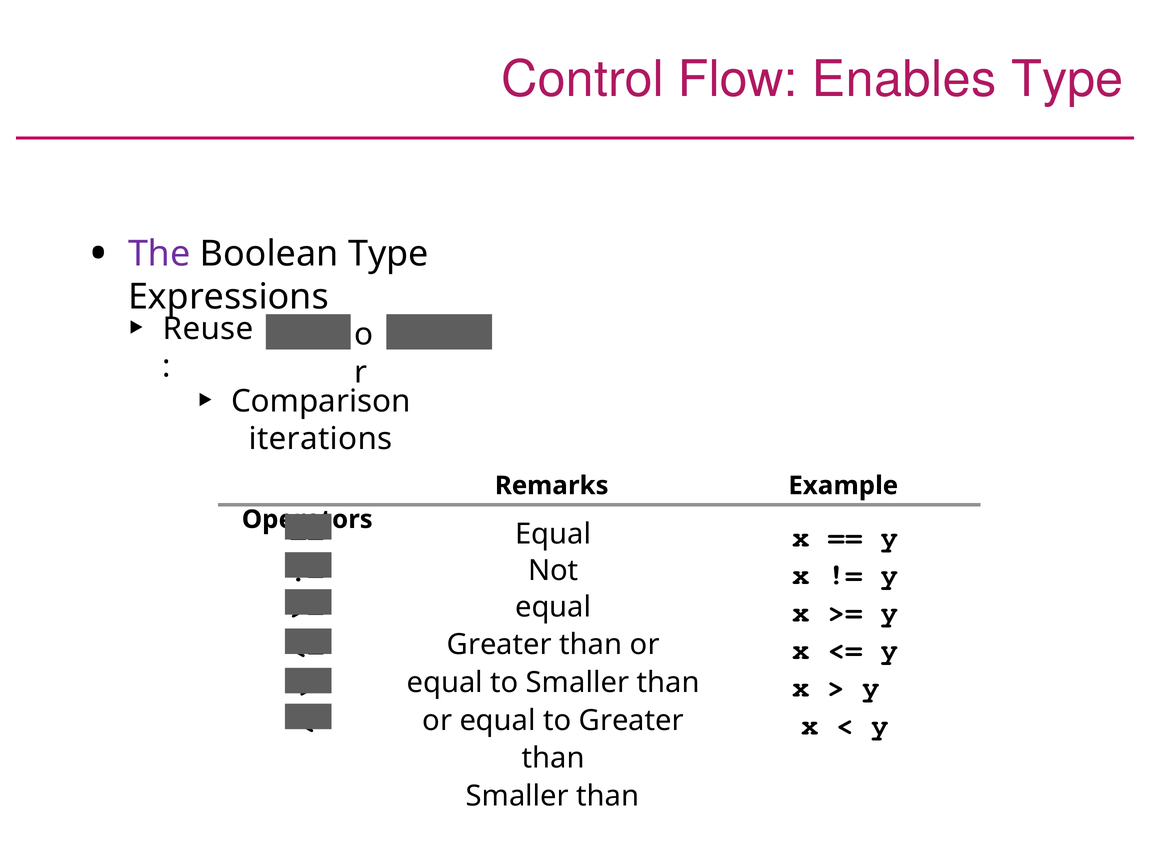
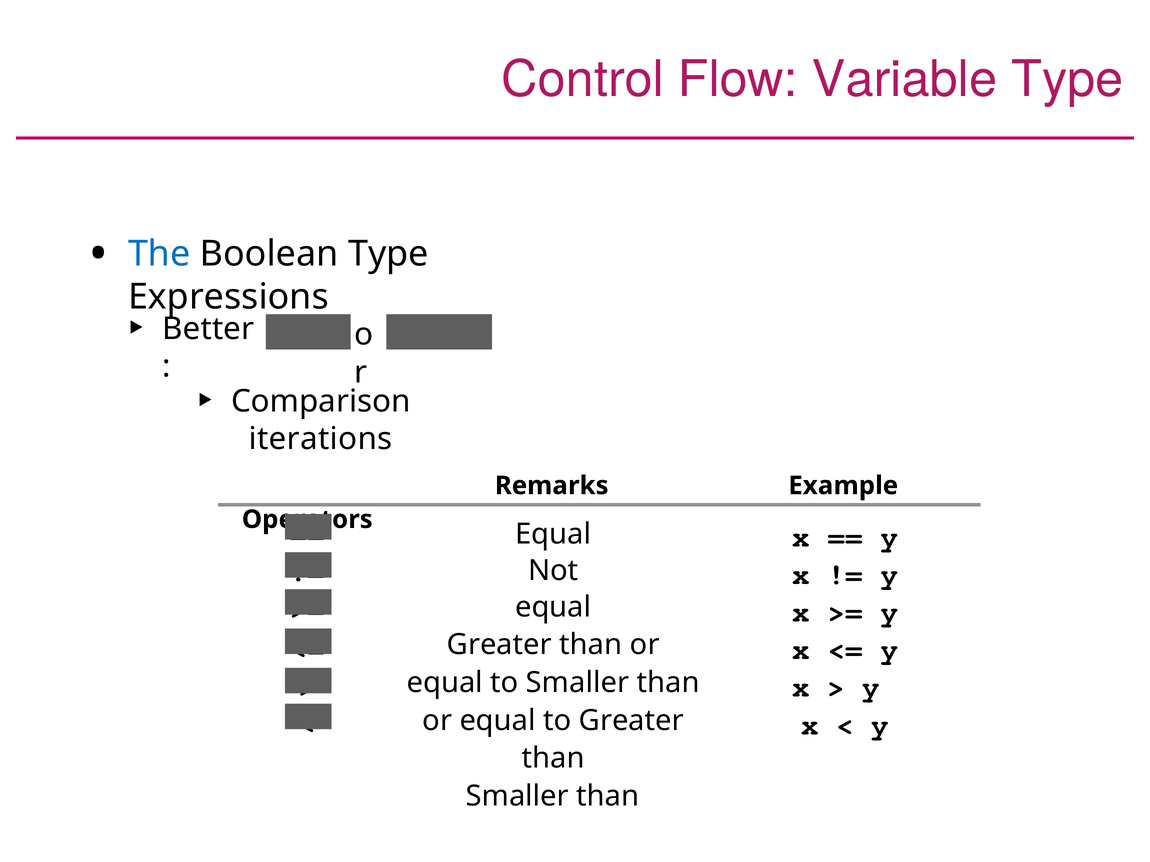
Enables: Enables -> Variable (904, 80)
The colour: purple -> blue (159, 254)
Reuse: Reuse -> Better (208, 329)
